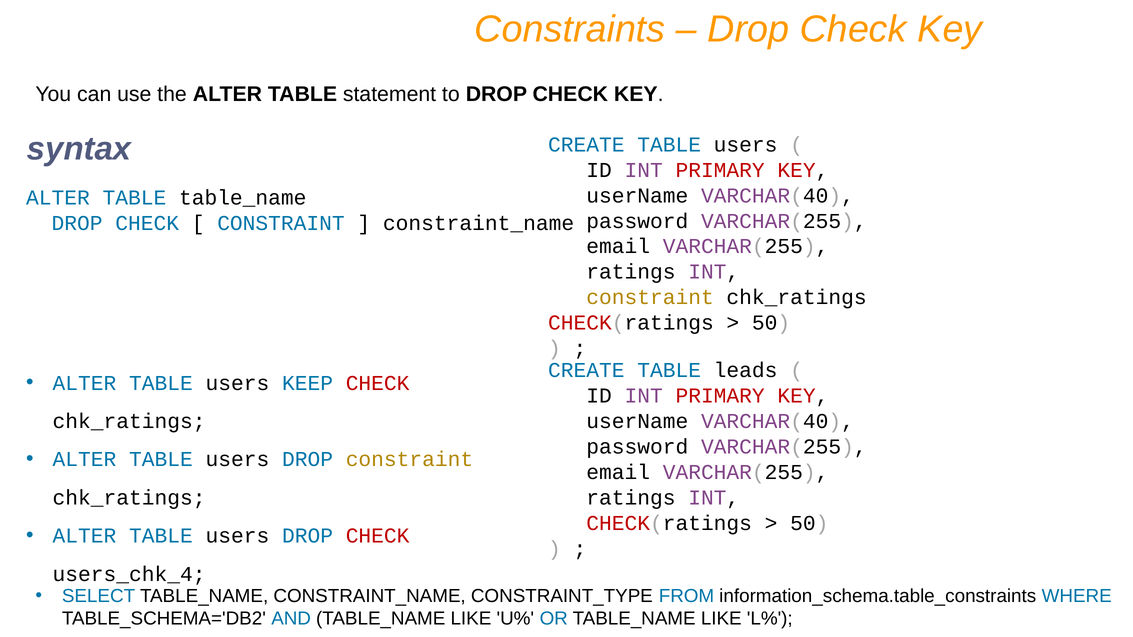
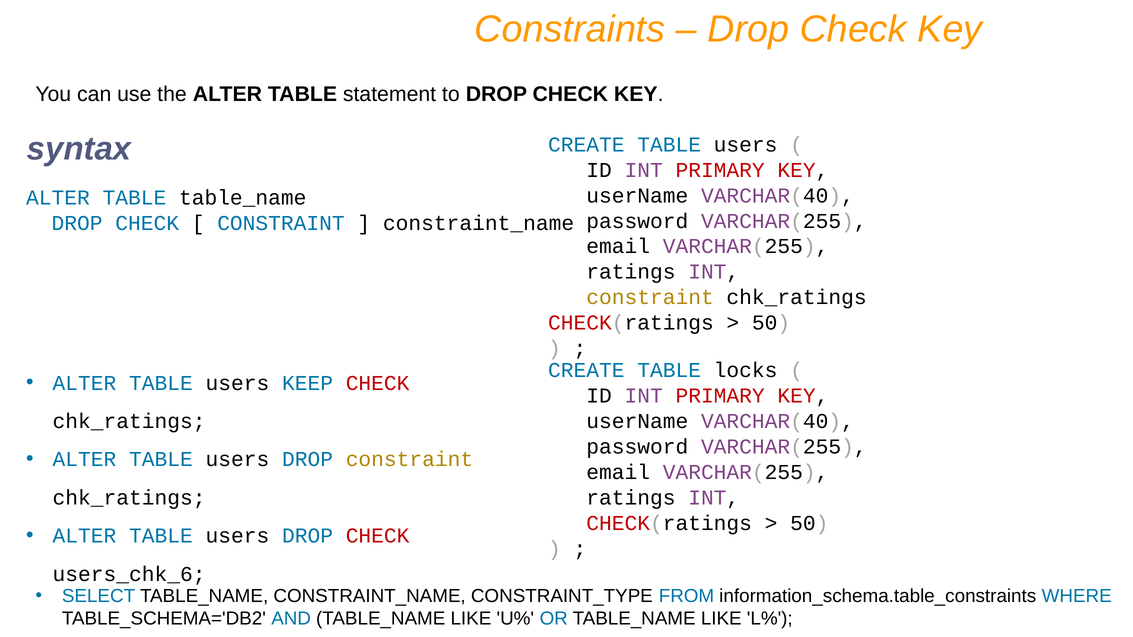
leads: leads -> locks (746, 370)
users_chk_4: users_chk_4 -> users_chk_6 (129, 574)
